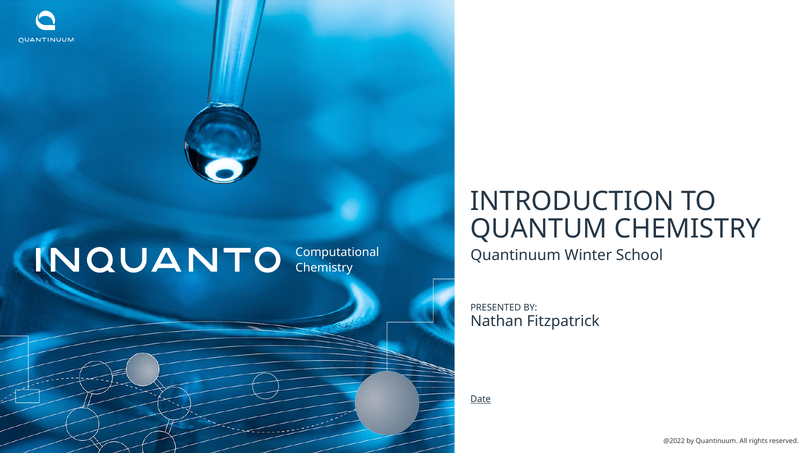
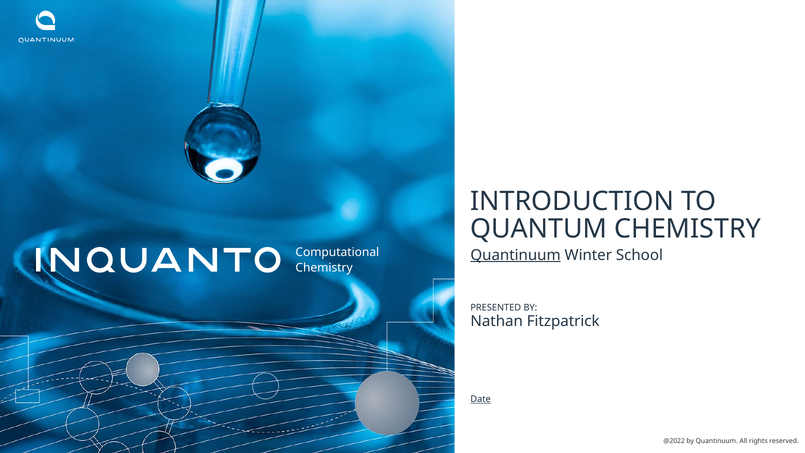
Quantinuum underline: none -> present (516, 255)
